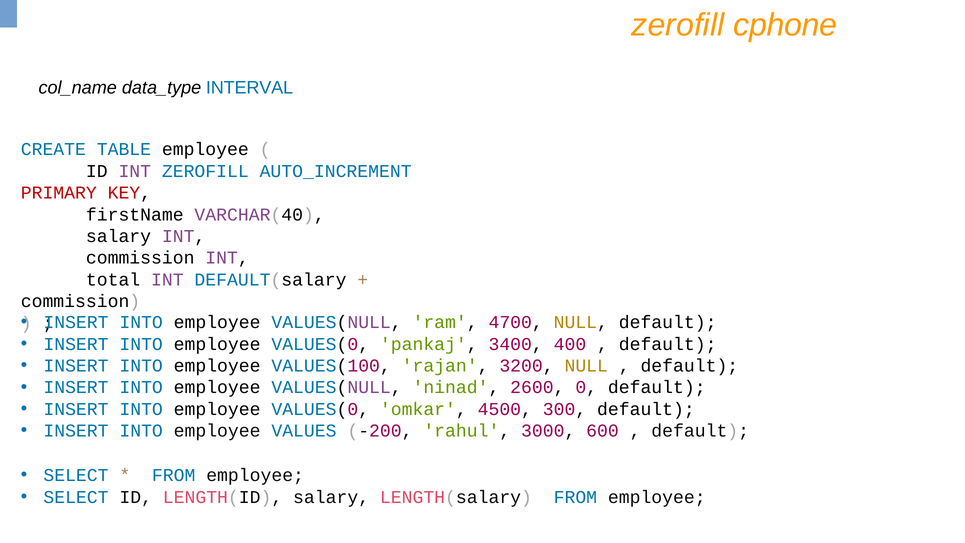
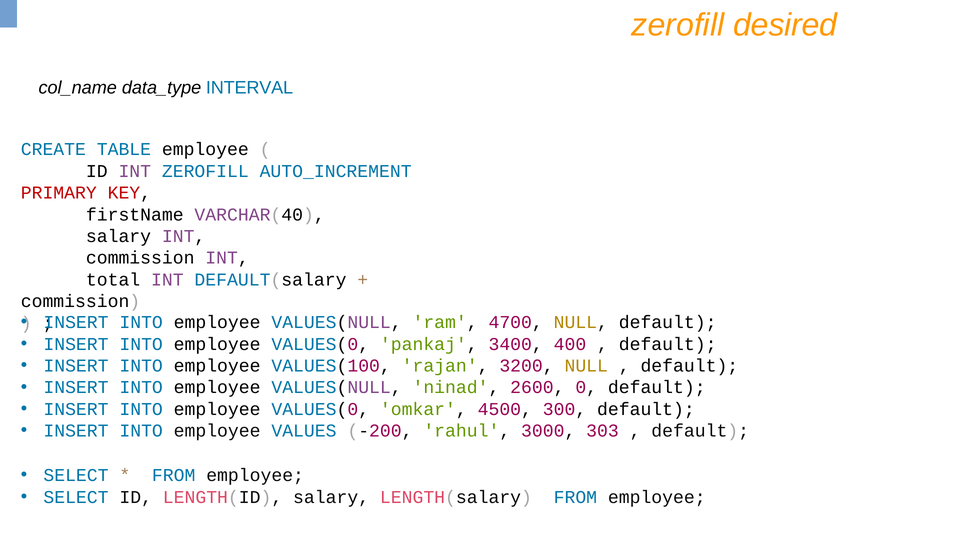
cphone: cphone -> desired (785, 25)
600: 600 -> 303 (603, 431)
